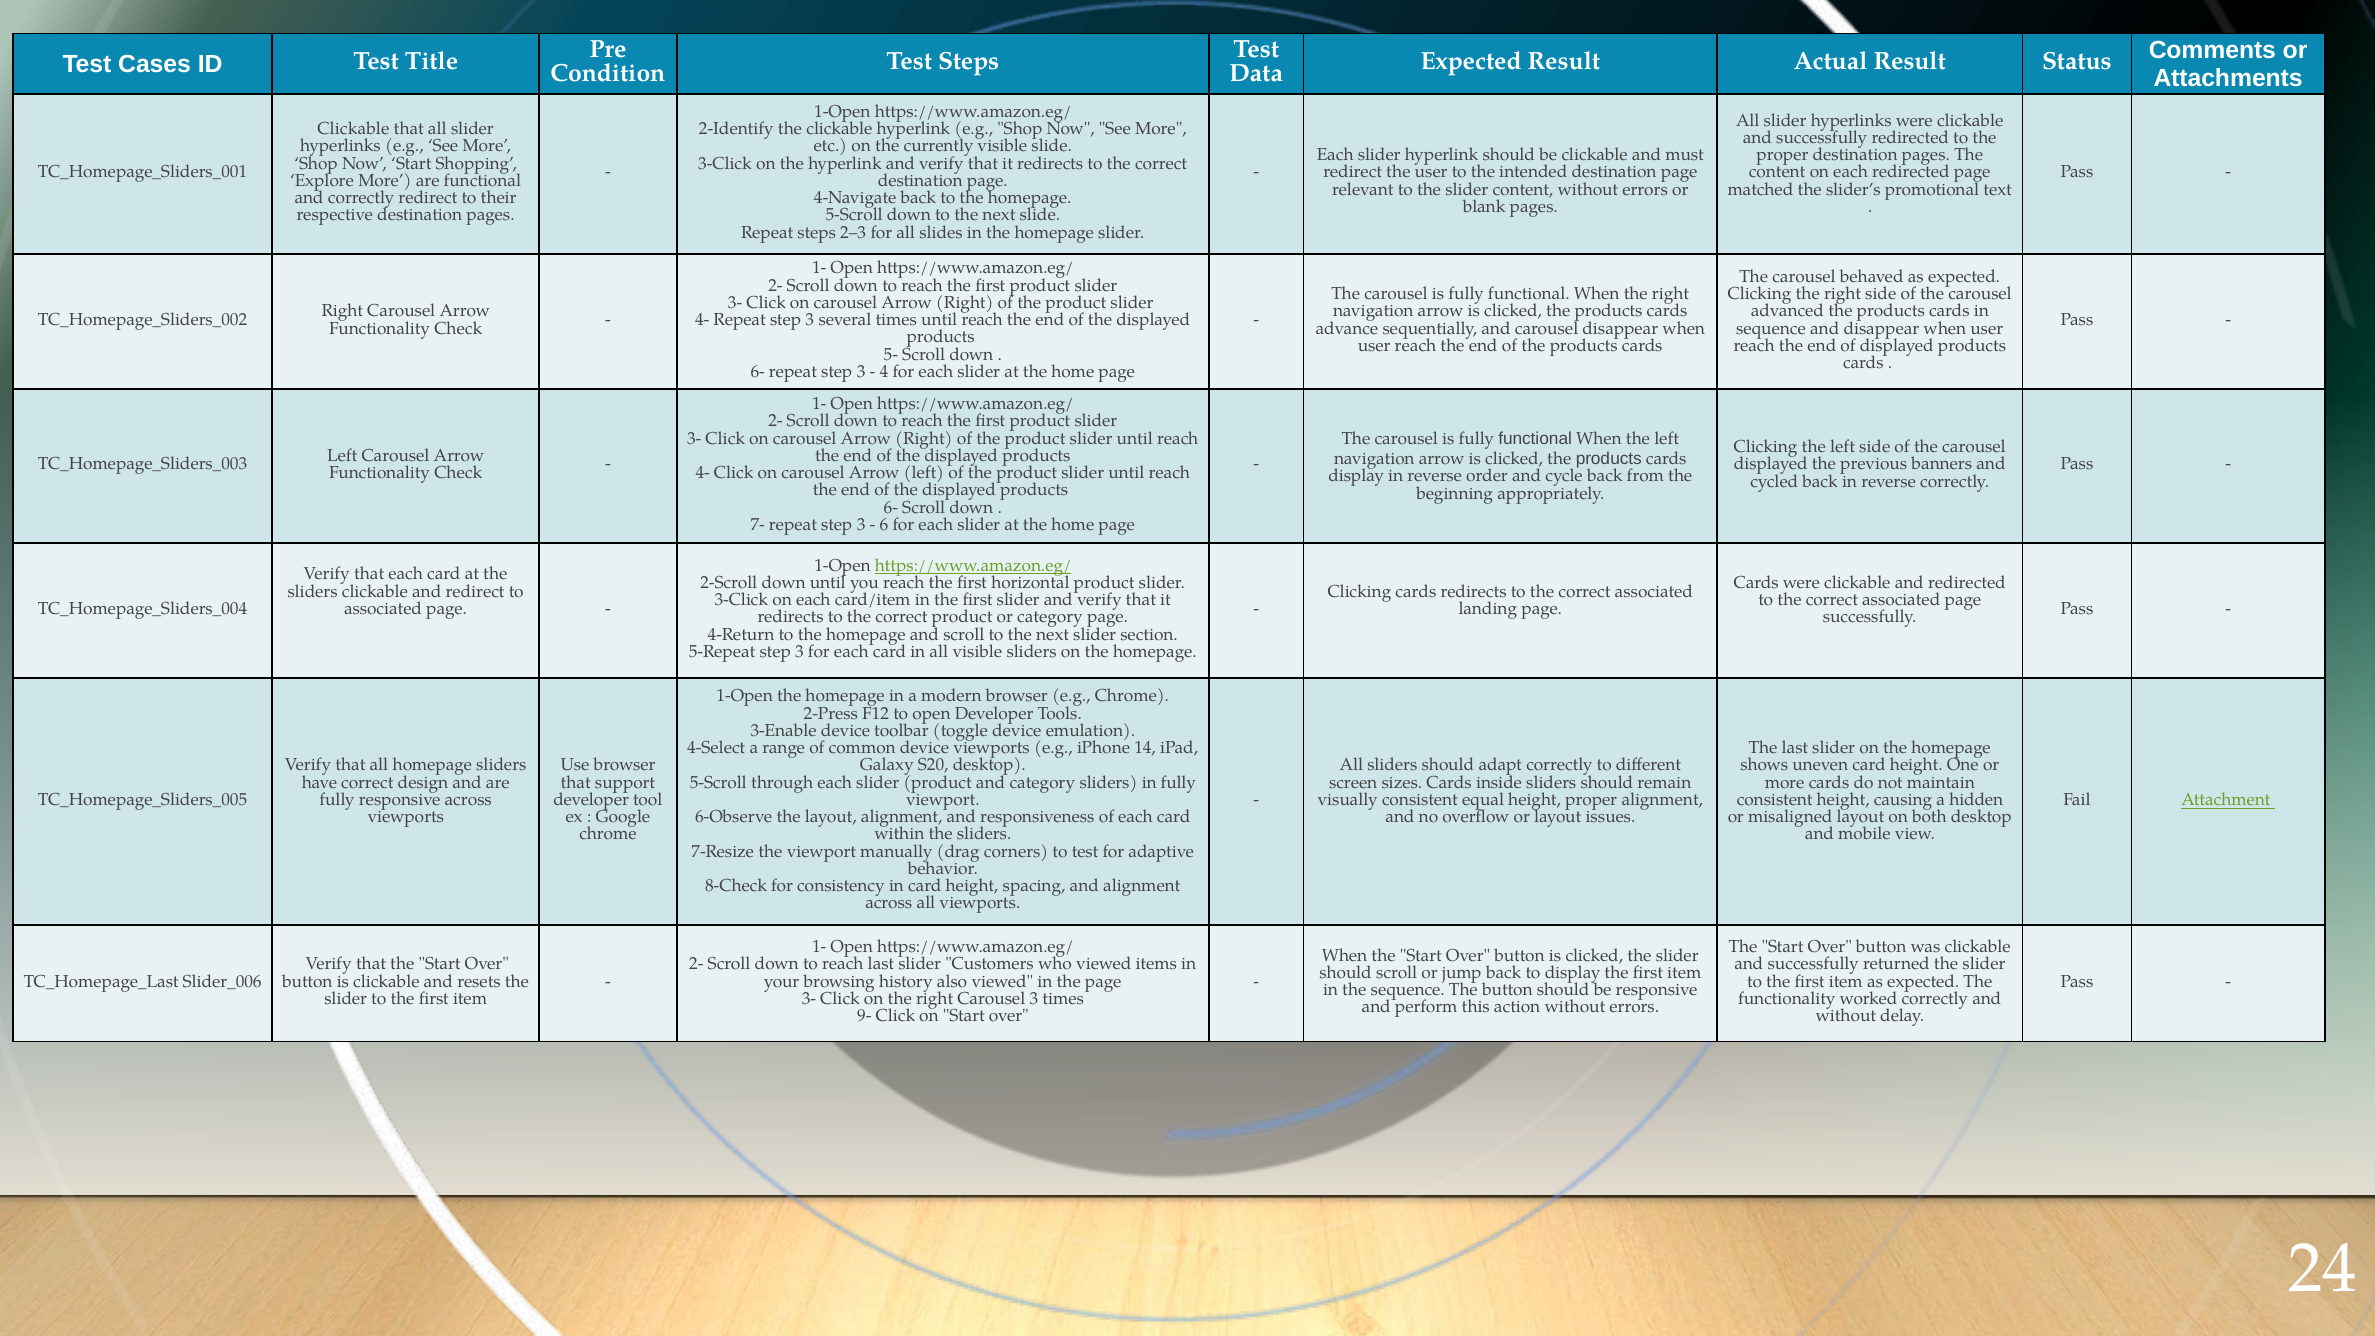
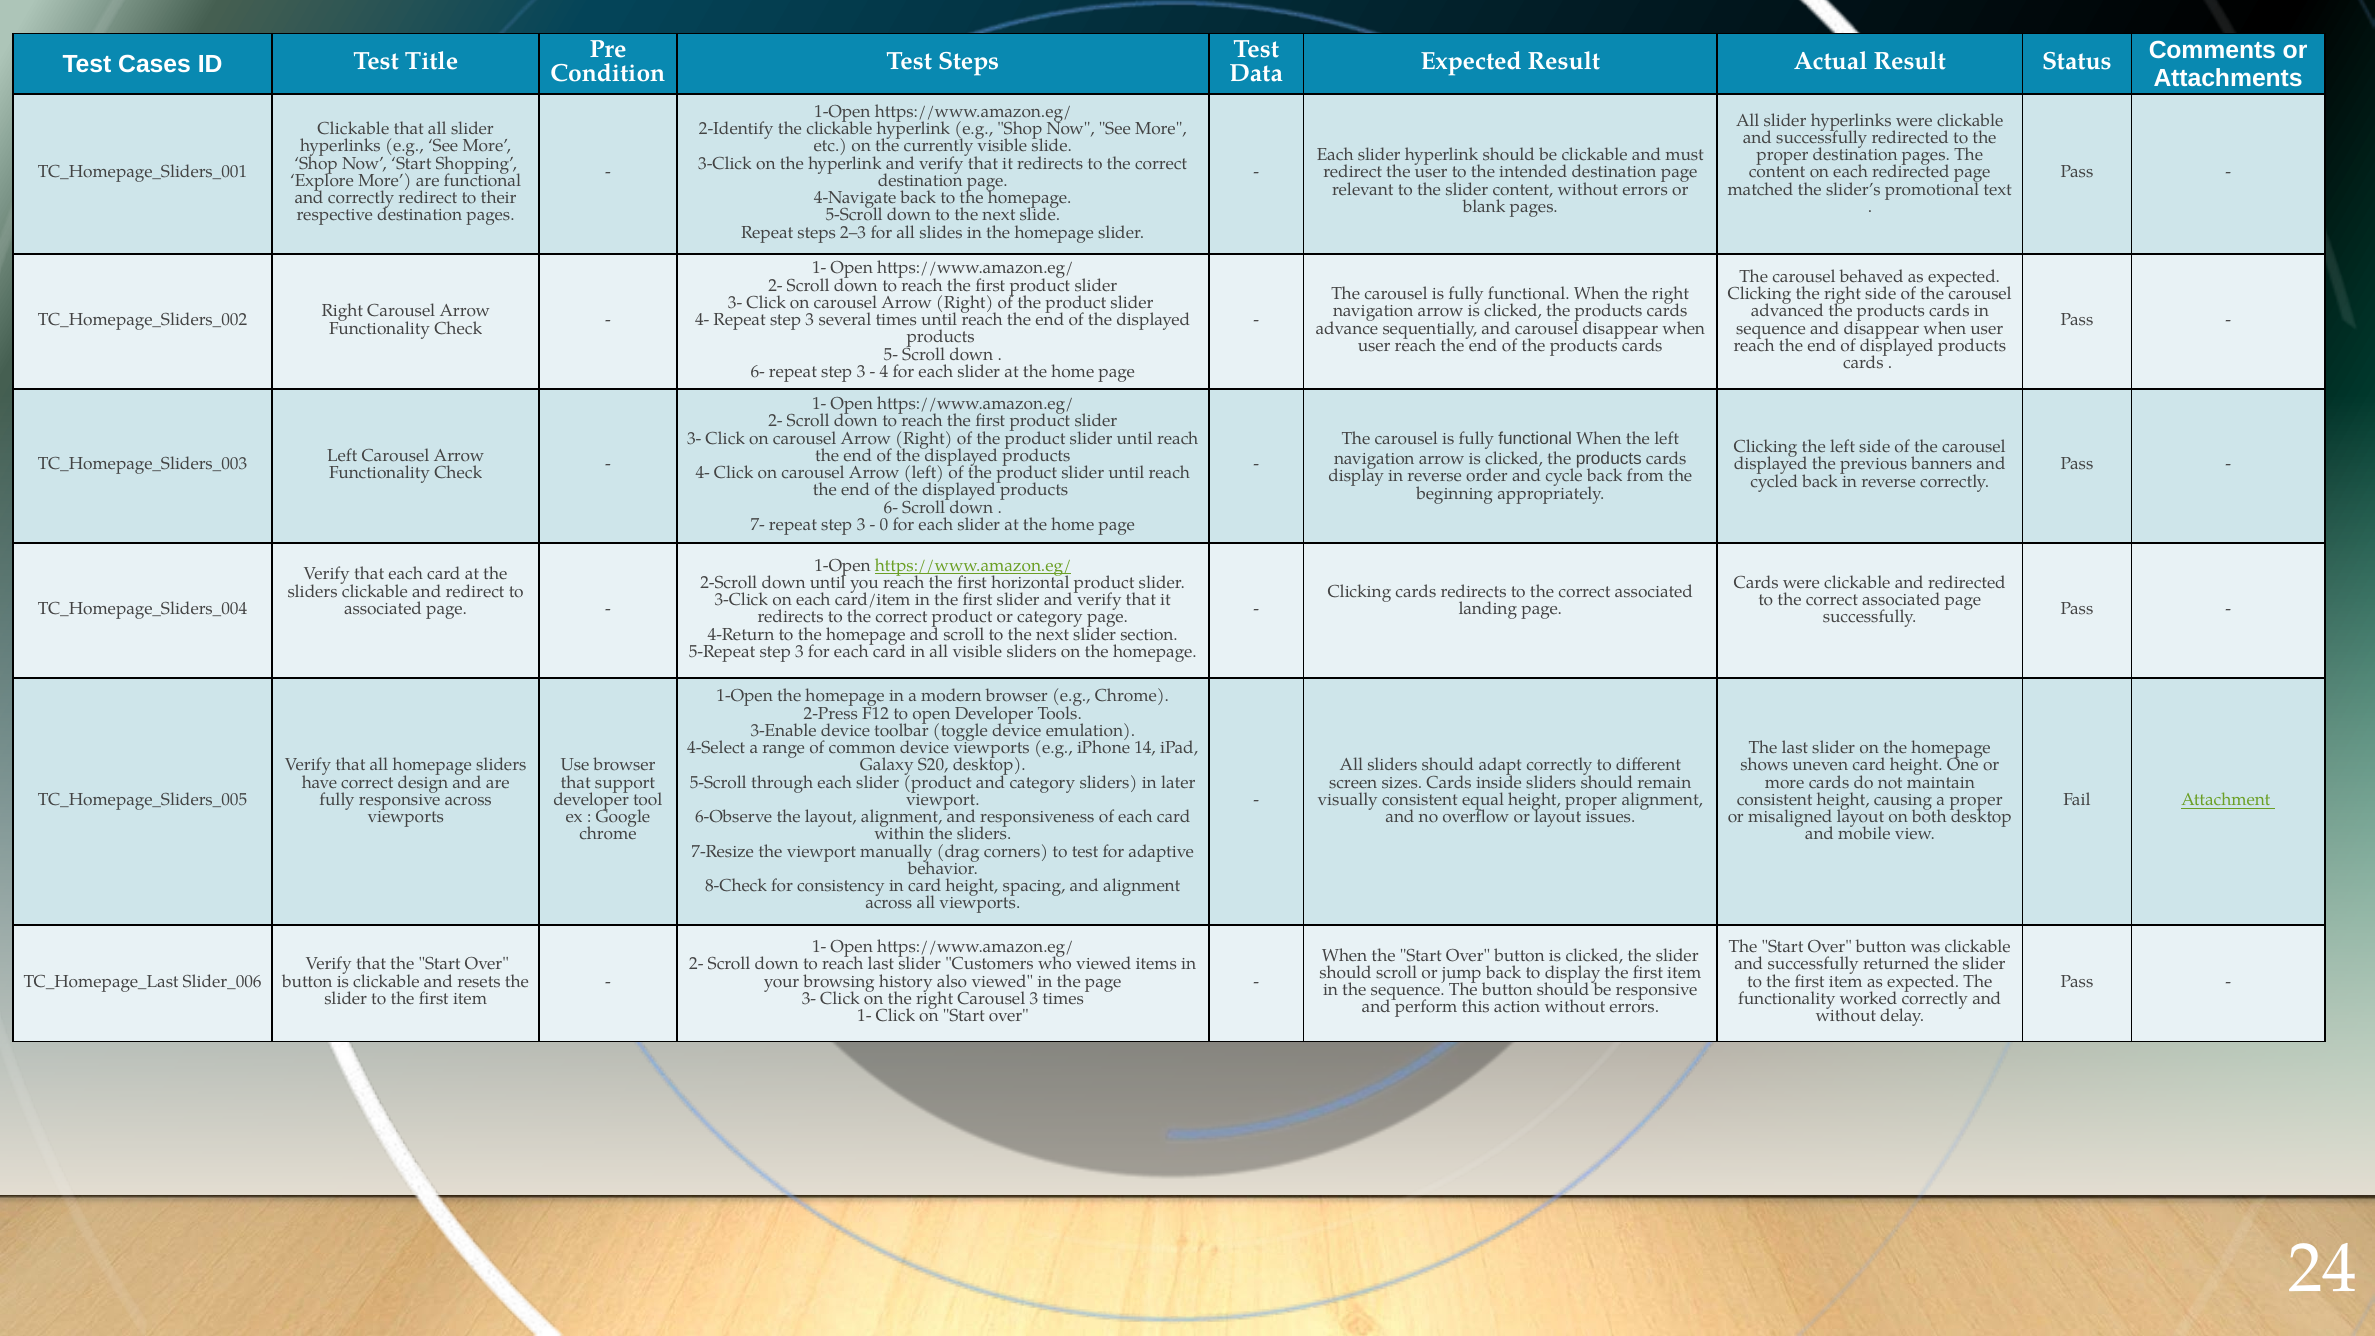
6: 6 -> 0 (884, 525)
in fully: fully -> later (1178, 782)
a hidden: hidden -> proper (1976, 800)
9-: 9- -> 1- (864, 1016)
